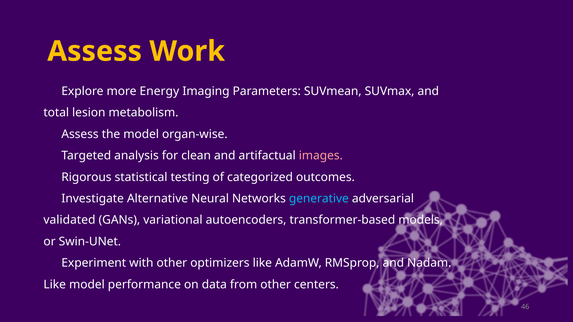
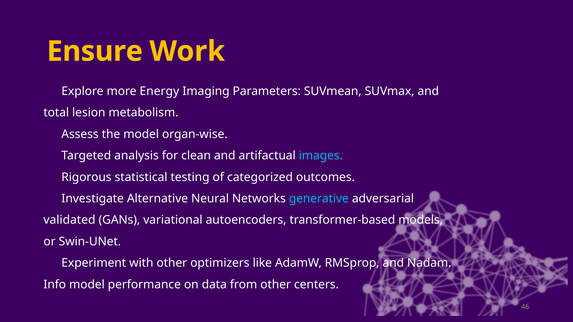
Assess: Assess -> Ensure (95, 51)
images colour: pink -> light blue (321, 156)
Like: Like -> Info (55, 285)
